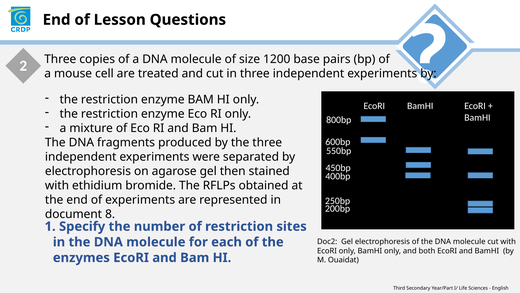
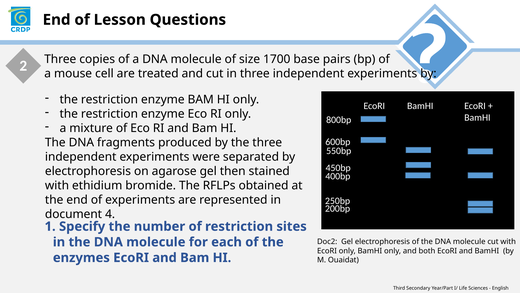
1200: 1200 -> 1700 (277, 59)
8: 8 -> 4 (110, 214)
